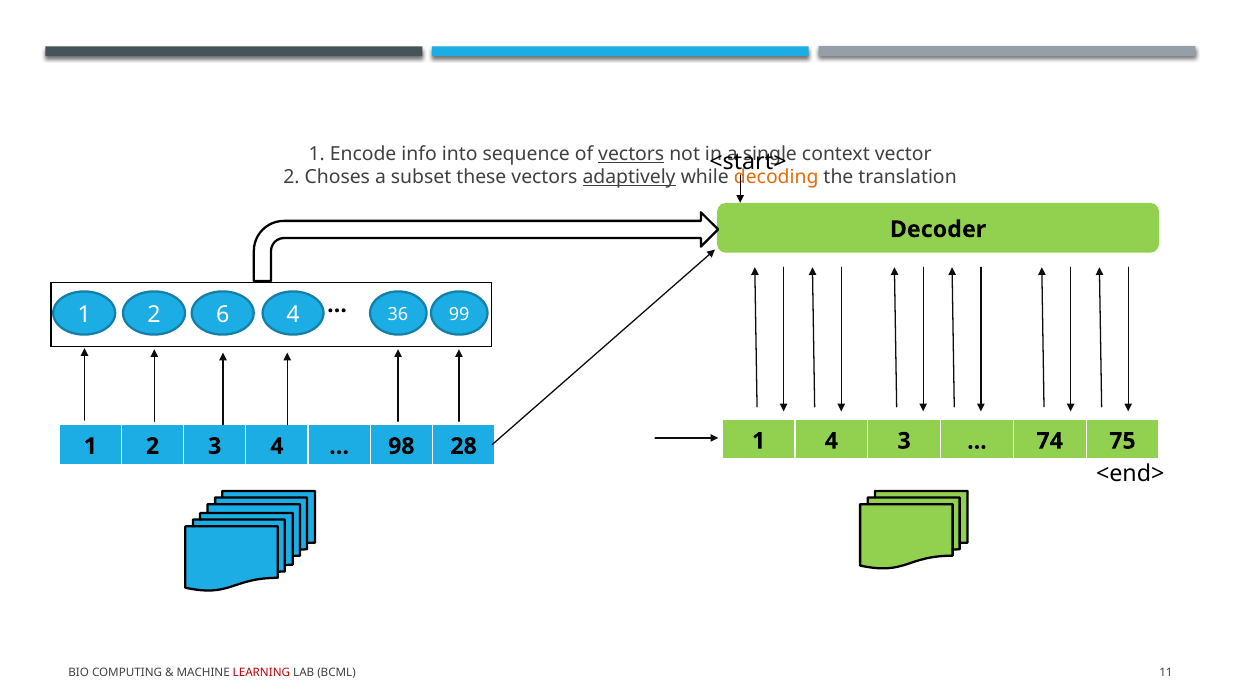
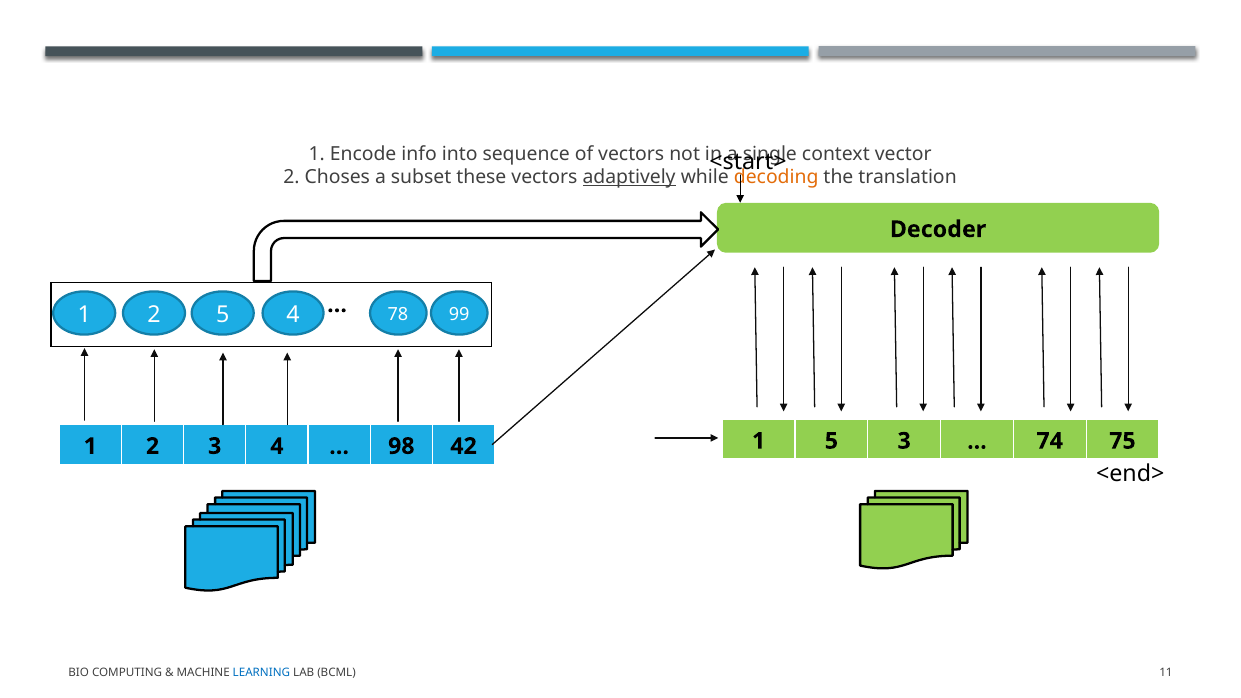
vectors underline: present -> none (631, 154)
2 6: 6 -> 5 (223, 315)
36: 36 -> 78 (398, 314)
28: 28 -> 42 (464, 446)
1 4: 4 -> 5 (831, 441)
LEARNING colour: red -> blue (261, 672)
